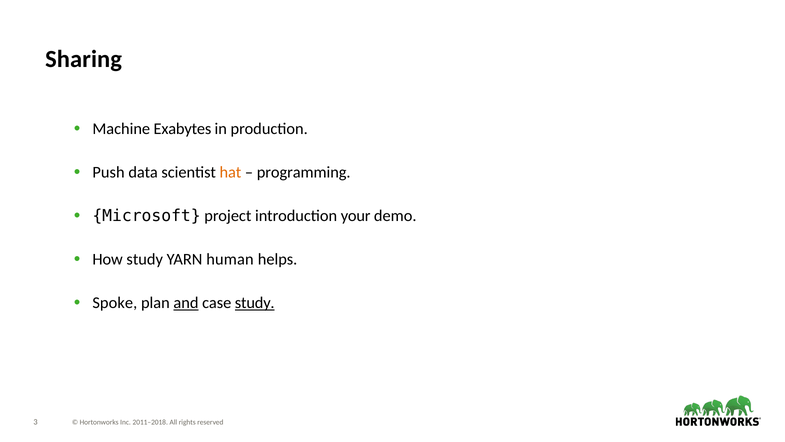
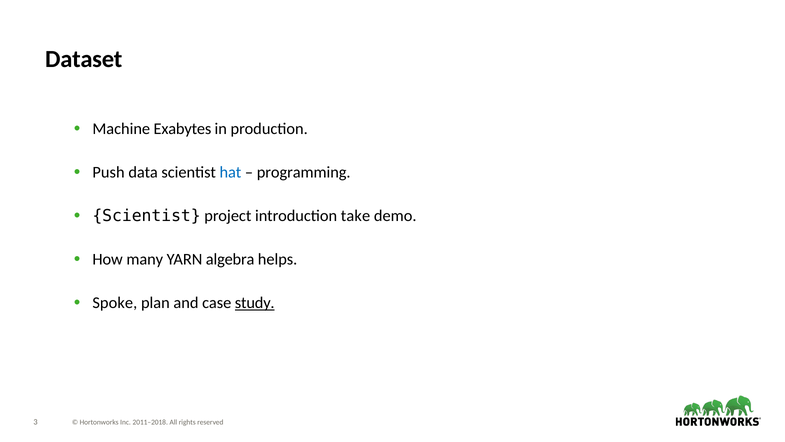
Sharing: Sharing -> Dataset (84, 59)
hat colour: orange -> blue (230, 172)
Microsoft: Microsoft -> Scientist (147, 216)
your: your -> take (355, 216)
How study: study -> many (145, 259)
human: human -> algebra (230, 259)
and underline: present -> none (186, 303)
